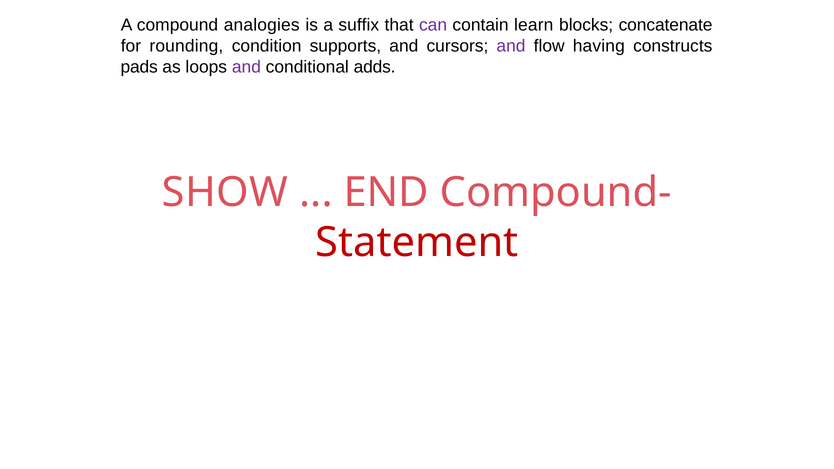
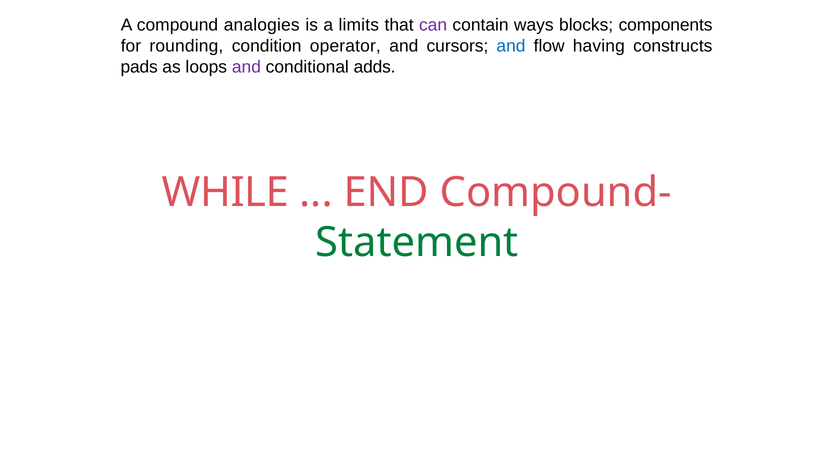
suffix: suffix -> limits (359, 25)
learn: learn -> ways (534, 25)
concatenate: concatenate -> components (666, 25)
supports: supports -> operator (345, 46)
and colour: purple -> blue (511, 46)
SHOW: SHOW -> WHILE (225, 193)
Statement colour: red -> green (417, 243)
